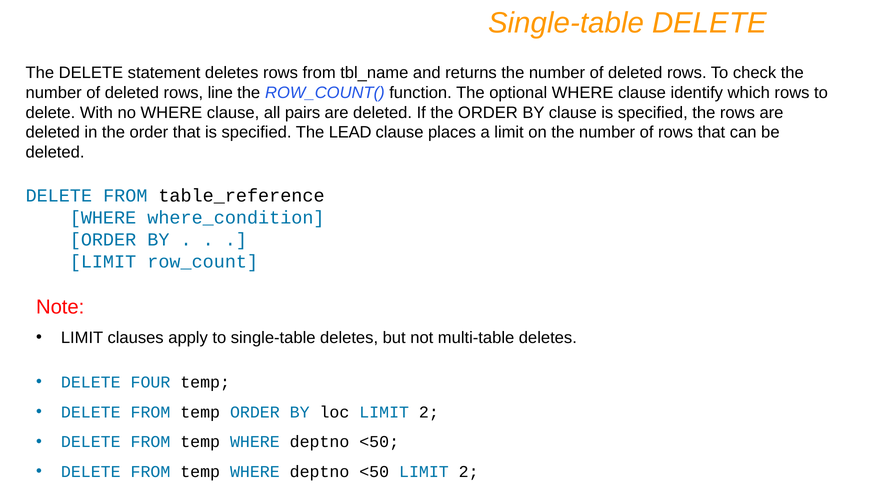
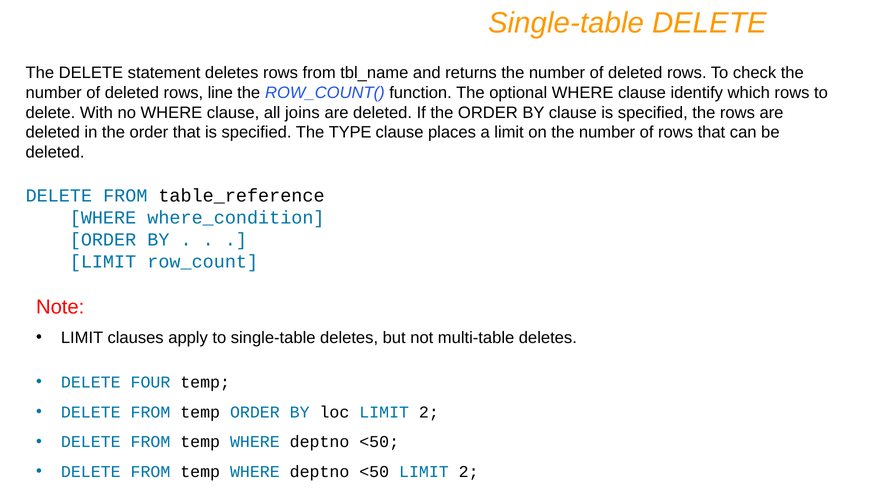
pairs: pairs -> joins (302, 113)
LEAD: LEAD -> TYPE (350, 133)
